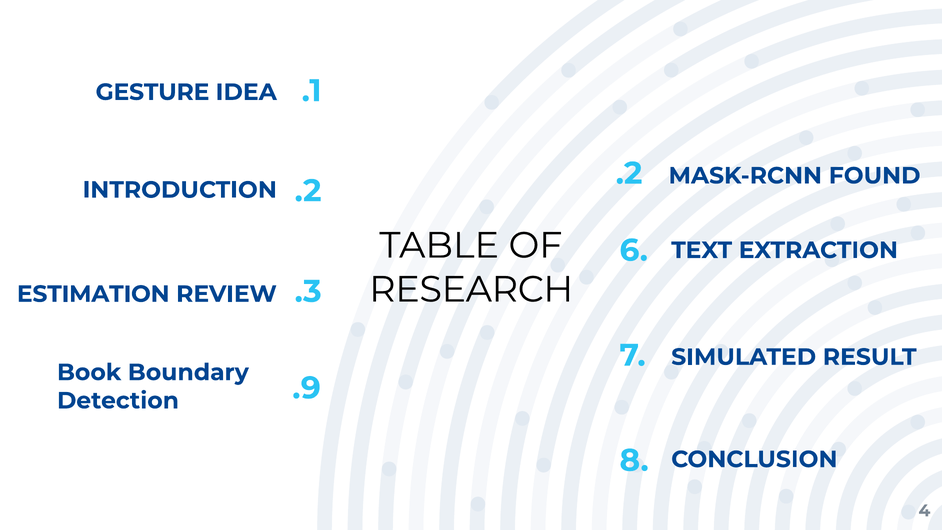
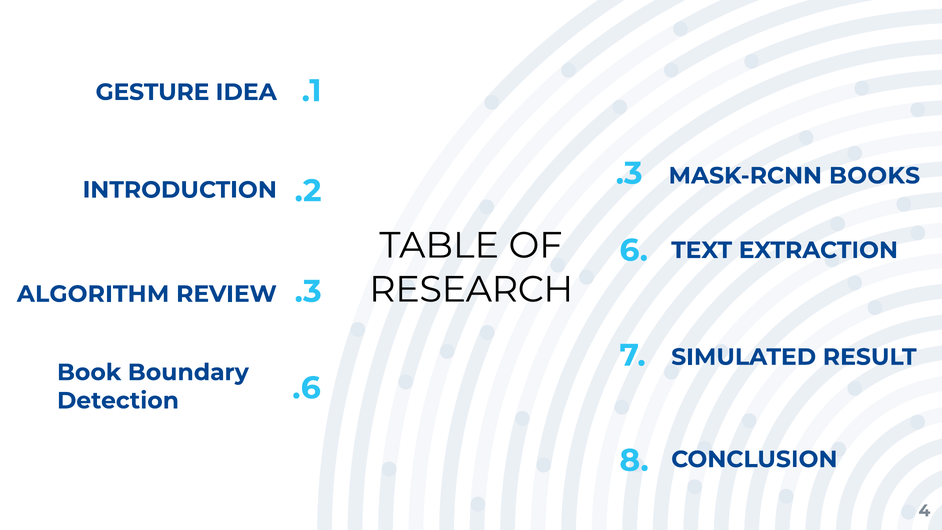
.2: .2 -> .3 (629, 173)
FOUND: FOUND -> BOOKS (875, 176)
ESTIMATION: ESTIMATION -> ALGORITHM (93, 294)
.9: .9 -> .6 (307, 388)
